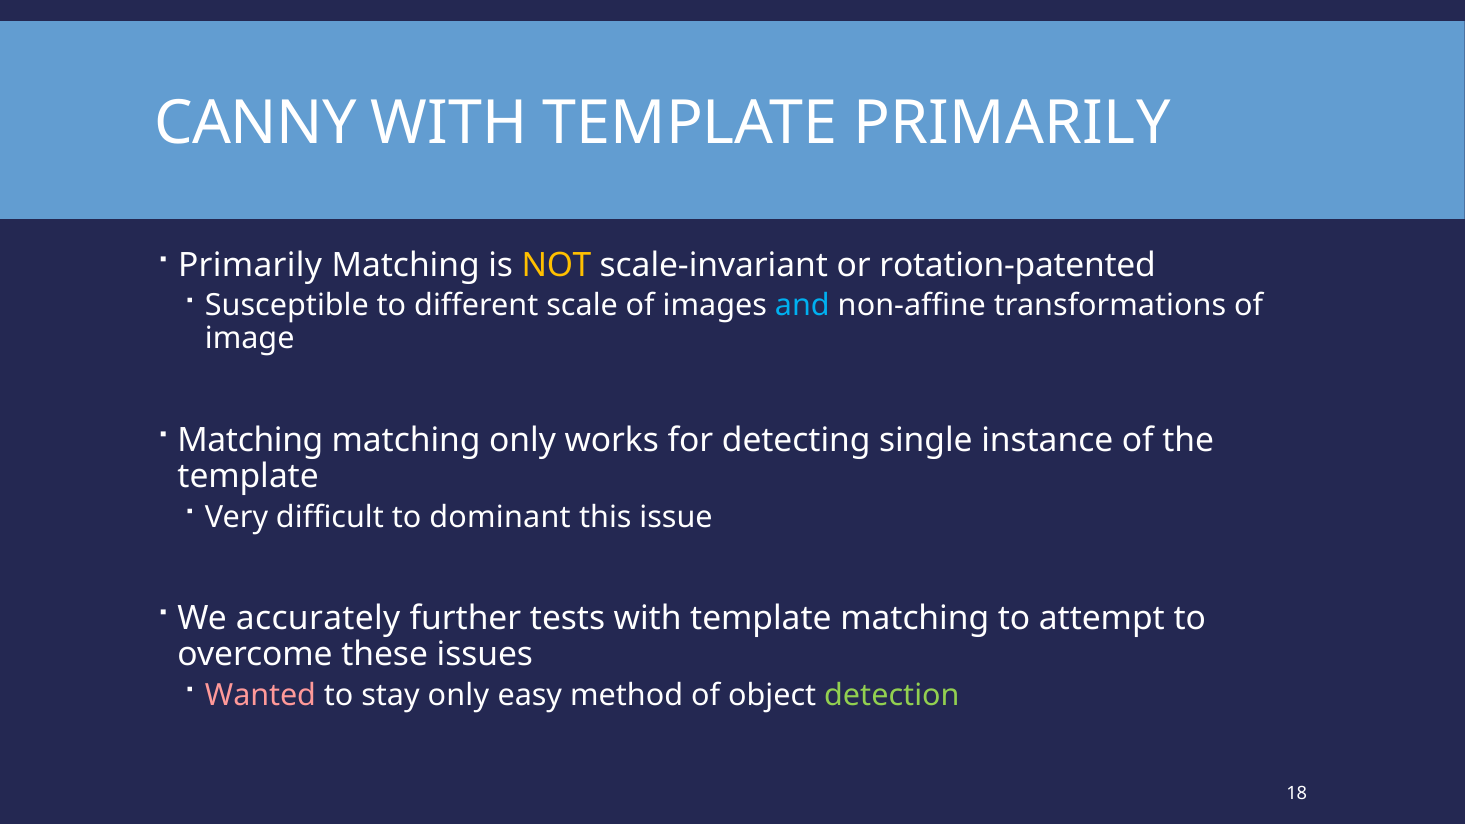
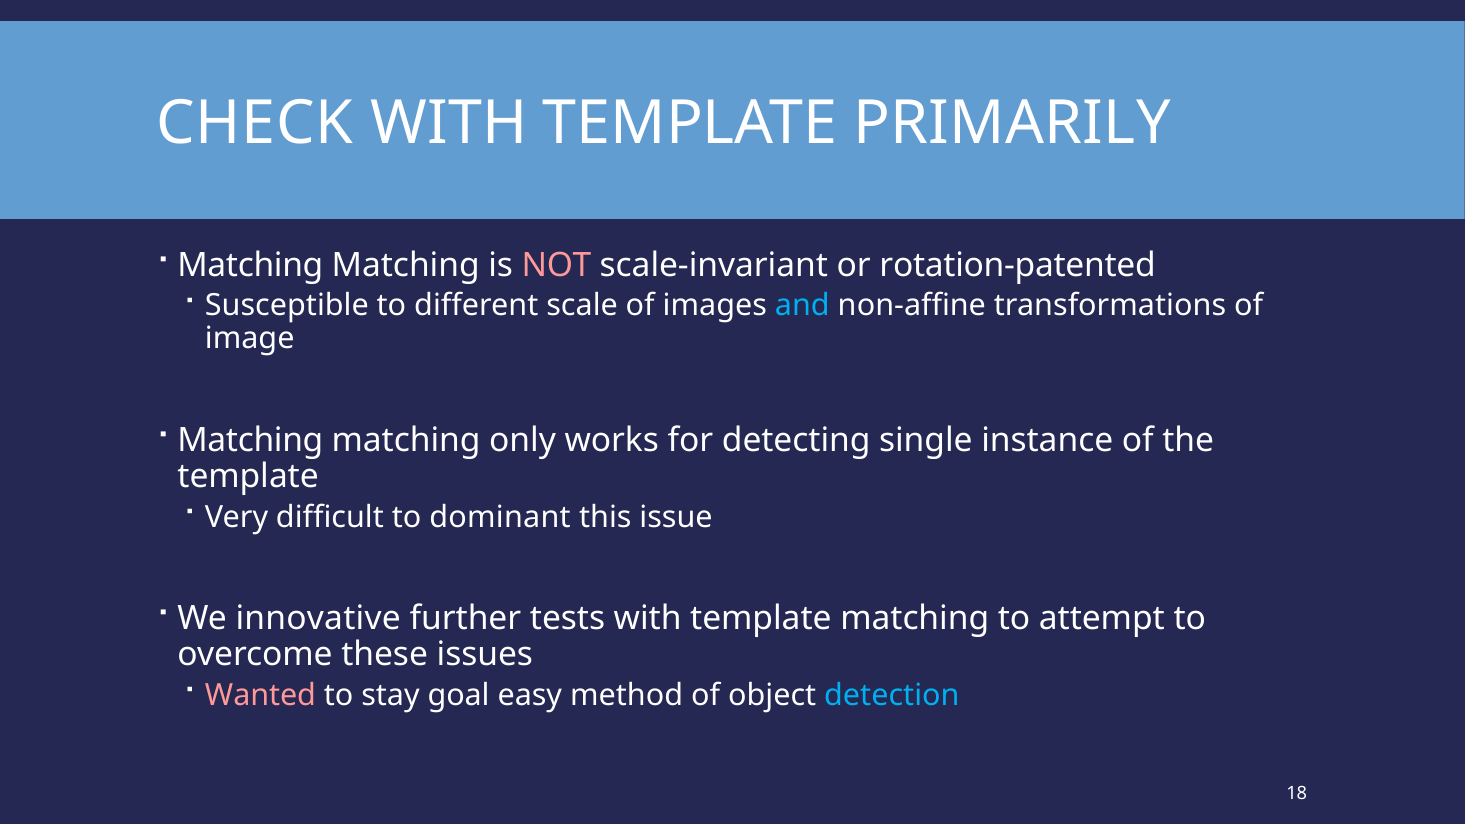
CANNY: CANNY -> CHECK (255, 123)
Primarily: Primarily -> Matching (250, 265)
NOT colour: yellow -> pink (556, 265)
accurately: accurately -> innovative (318, 618)
stay only: only -> goal (459, 695)
detection colour: light green -> light blue (892, 695)
